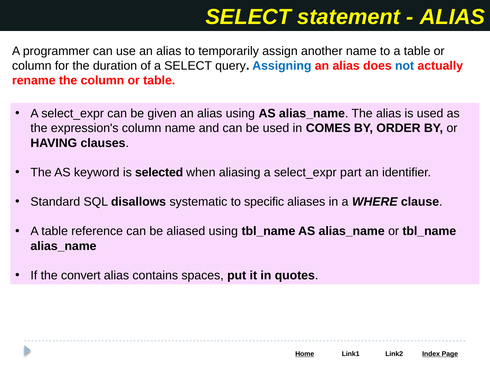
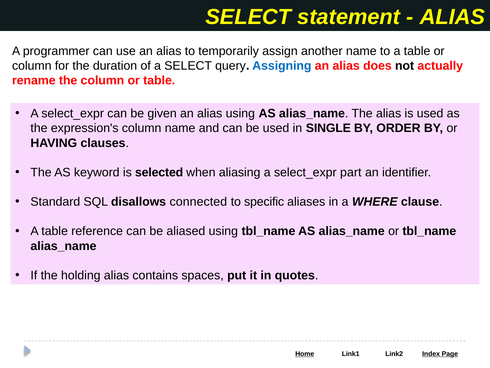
not colour: blue -> black (405, 66)
COMES: COMES -> SINGLE (328, 128)
systematic: systematic -> connected (198, 202)
convert: convert -> holding (81, 275)
